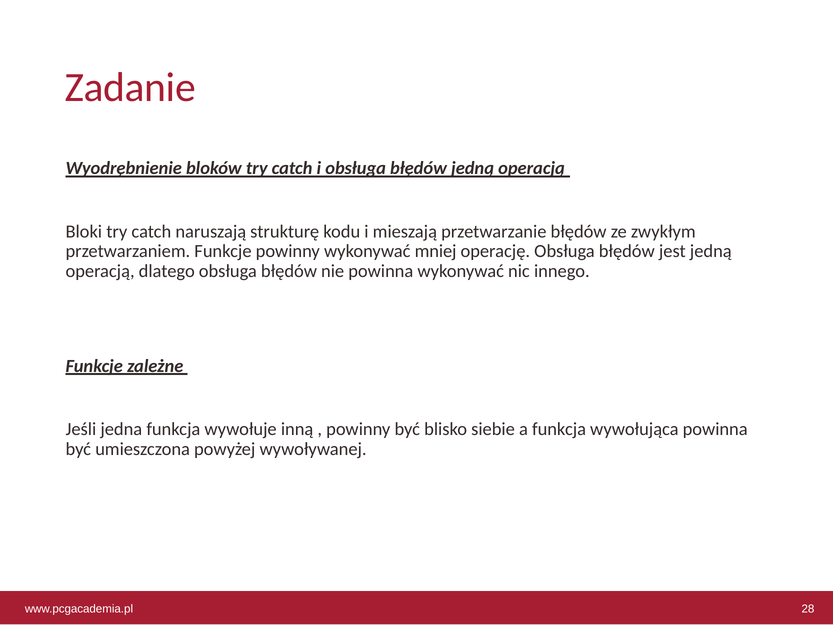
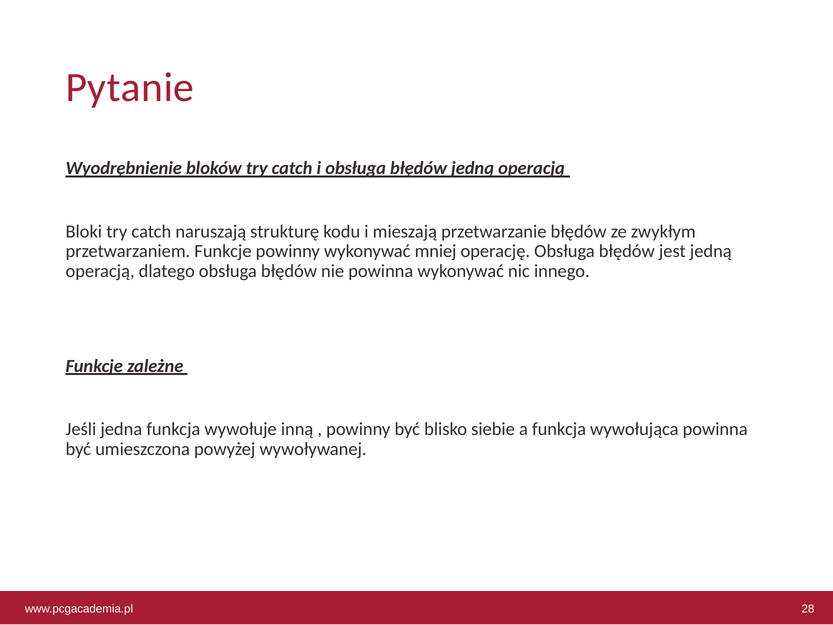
Zadanie: Zadanie -> Pytanie (130, 87)
